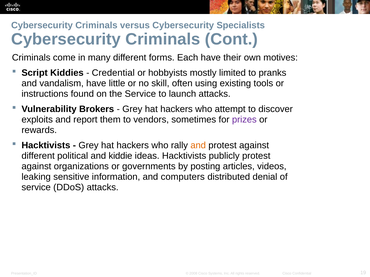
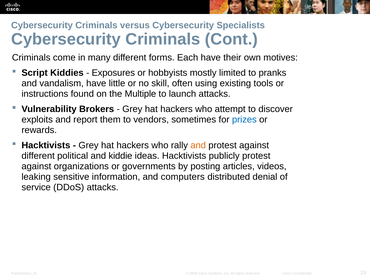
Credential: Credential -> Exposures (113, 73)
the Service: Service -> Multiple (140, 94)
prizes colour: purple -> blue (244, 120)
